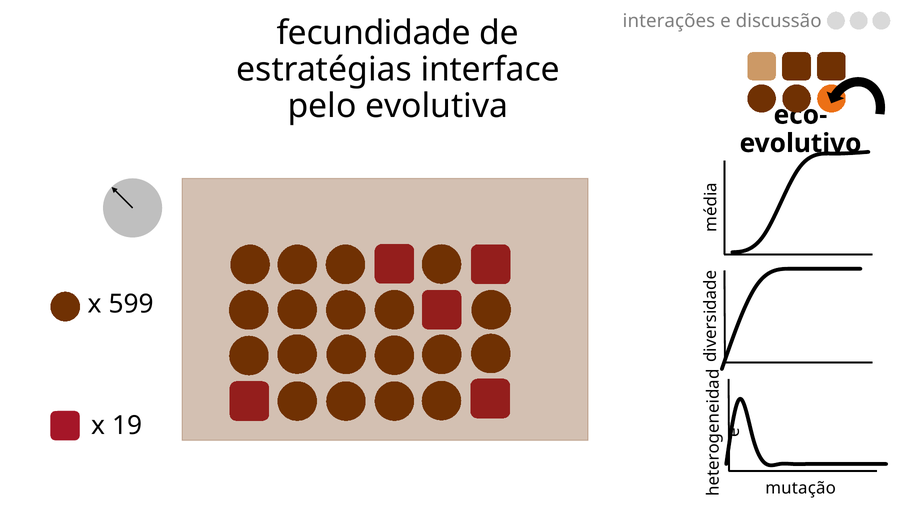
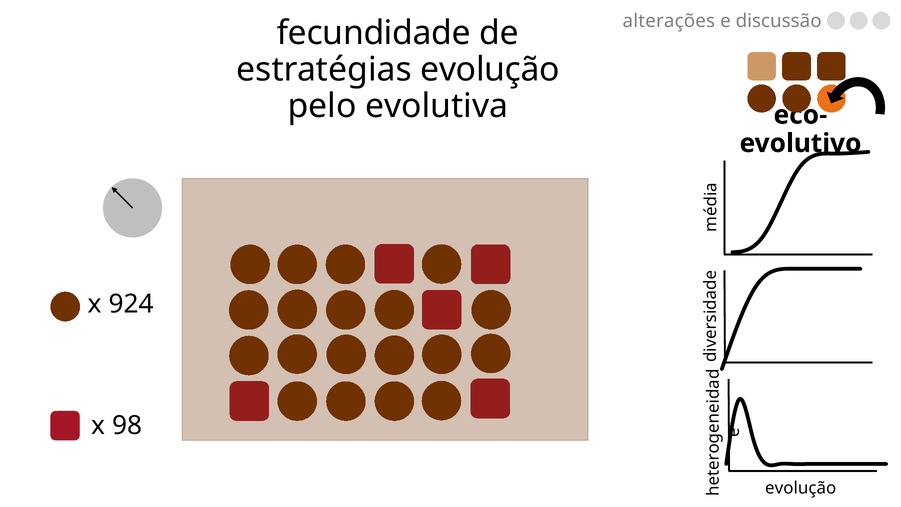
interações: interações -> alterações (669, 21)
estratégias interface: interface -> evolução (490, 70)
599: 599 -> 924 (131, 304)
19: 19 -> 98 (127, 425)
mutação: mutação -> evolução (801, 488)
